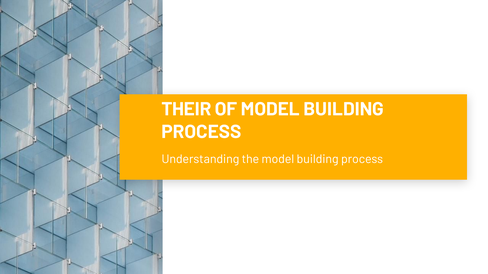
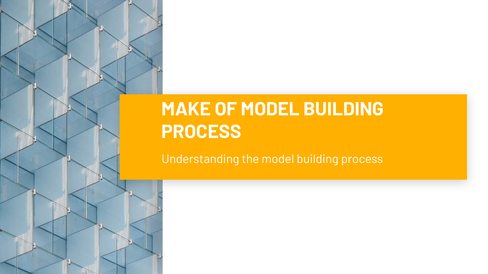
THEIR: THEIR -> MAKE (186, 109)
